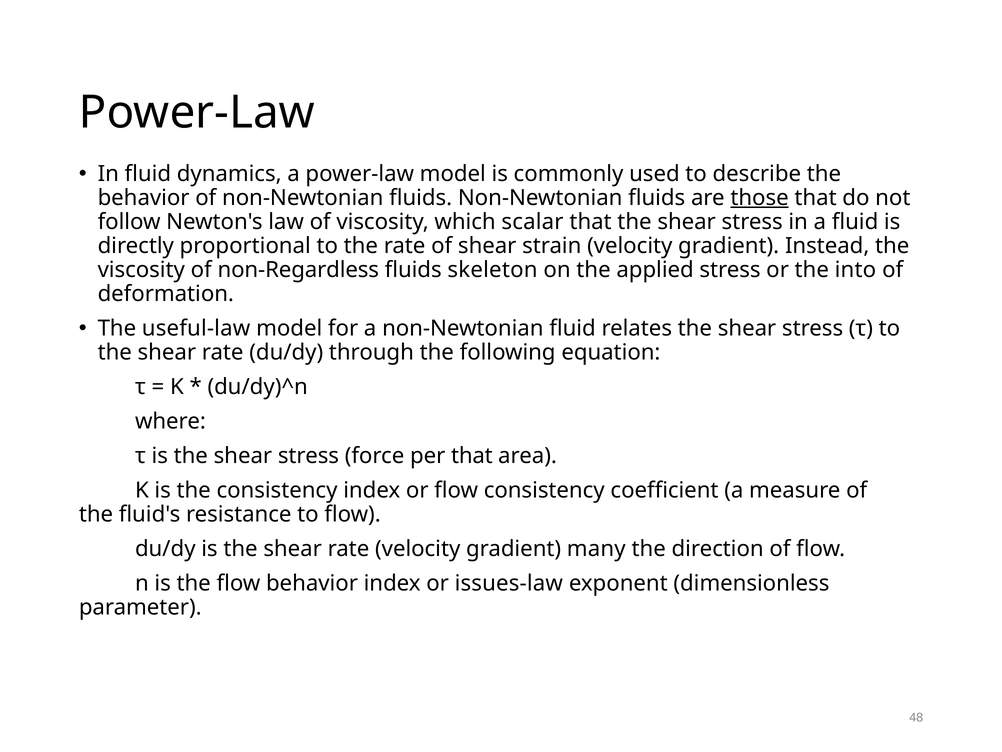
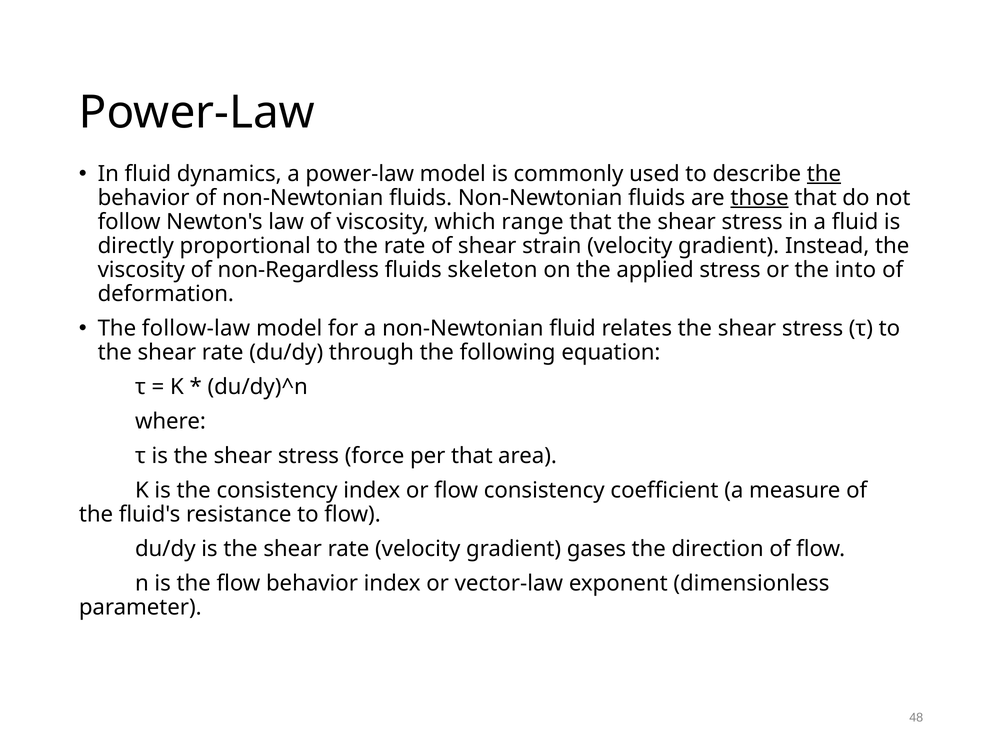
the underline: none -> present (824, 174)
scalar: scalar -> range (533, 222)
useful-law: useful-law -> follow-law (196, 328)
many: many -> gases (596, 549)
issues-law: issues-law -> vector-law (509, 583)
